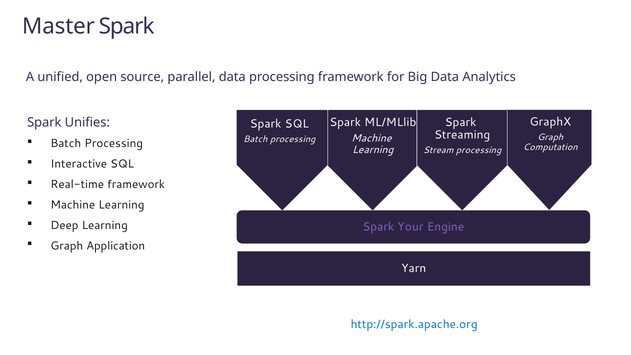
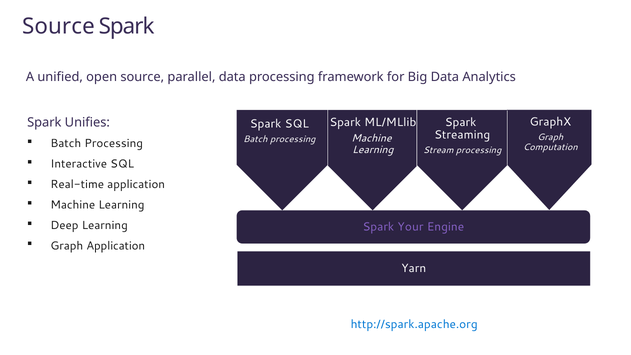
Master: Master -> Source (58, 26)
Real-time framework: framework -> application (136, 184)
